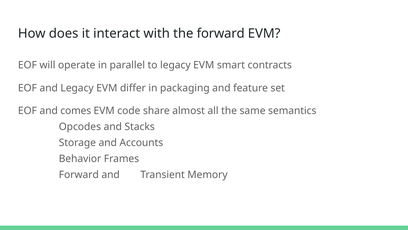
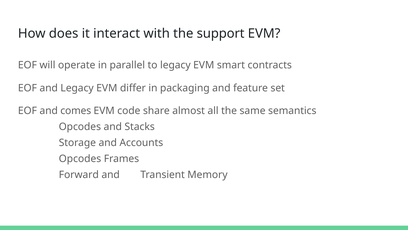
the forward: forward -> support (221, 34)
Behavior: Behavior -> Opcodes (80, 158)
